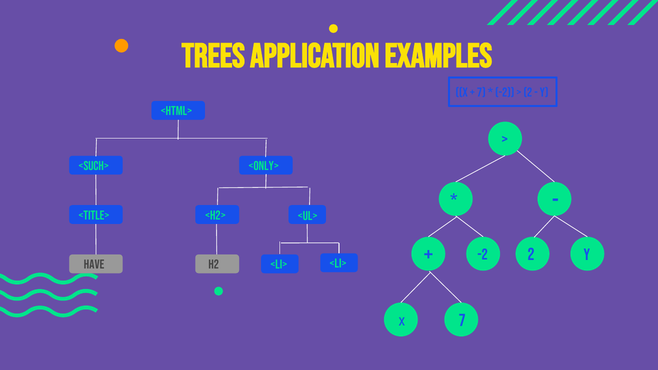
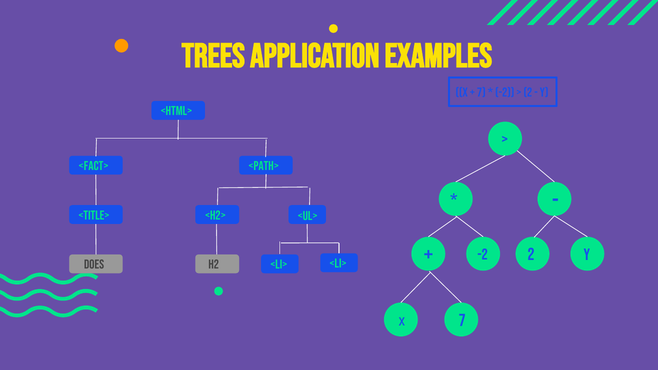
<such>: <such> -> <fact> (94, 166)
<only>: <only> -> <path> (264, 166)
have: have -> does (94, 265)
